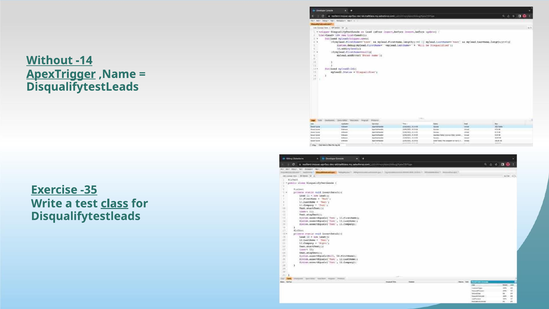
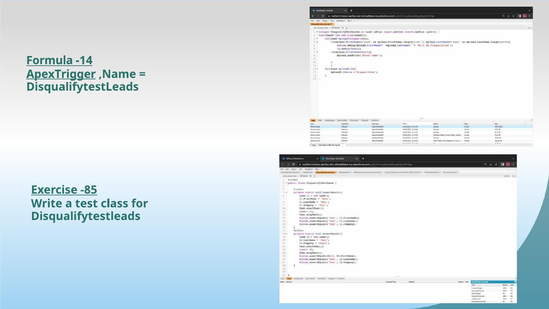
Without: Without -> Formula (50, 60)
-35: -35 -> -85 (89, 190)
class underline: present -> none (115, 203)
